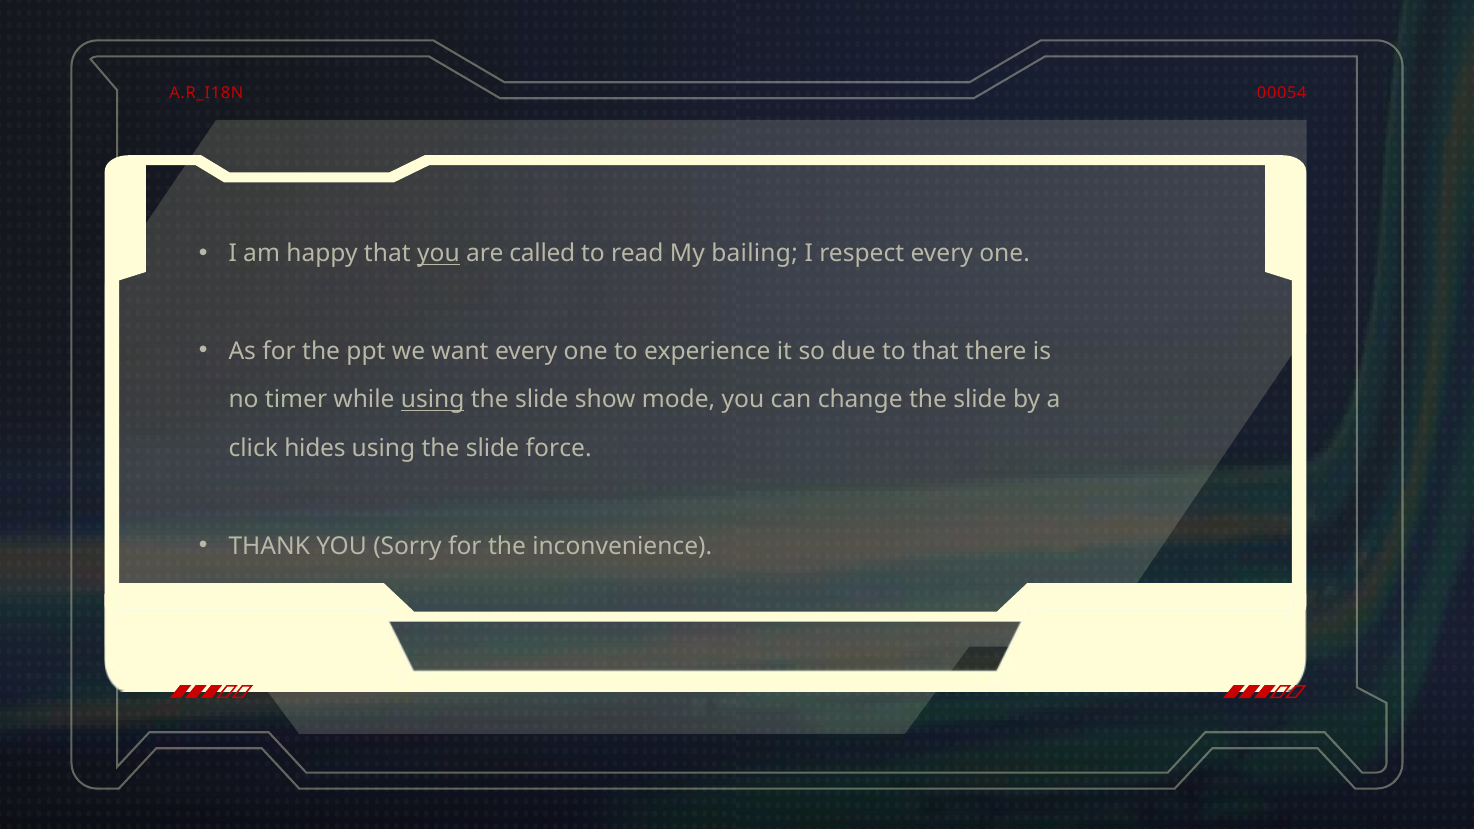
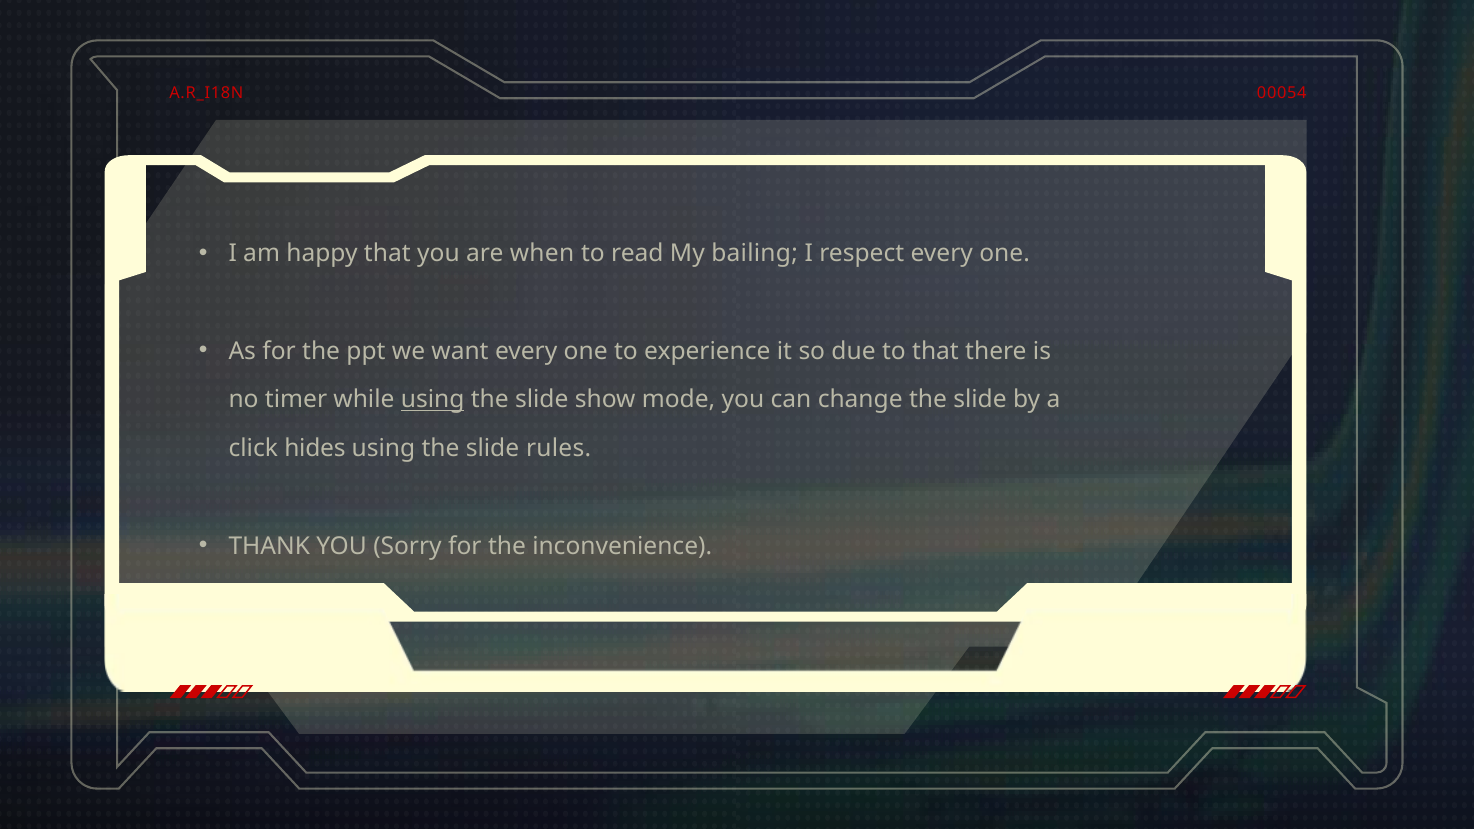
you underline: present -> none (438, 254)
called: called -> when (542, 254)
force: force -> rules (559, 449)
